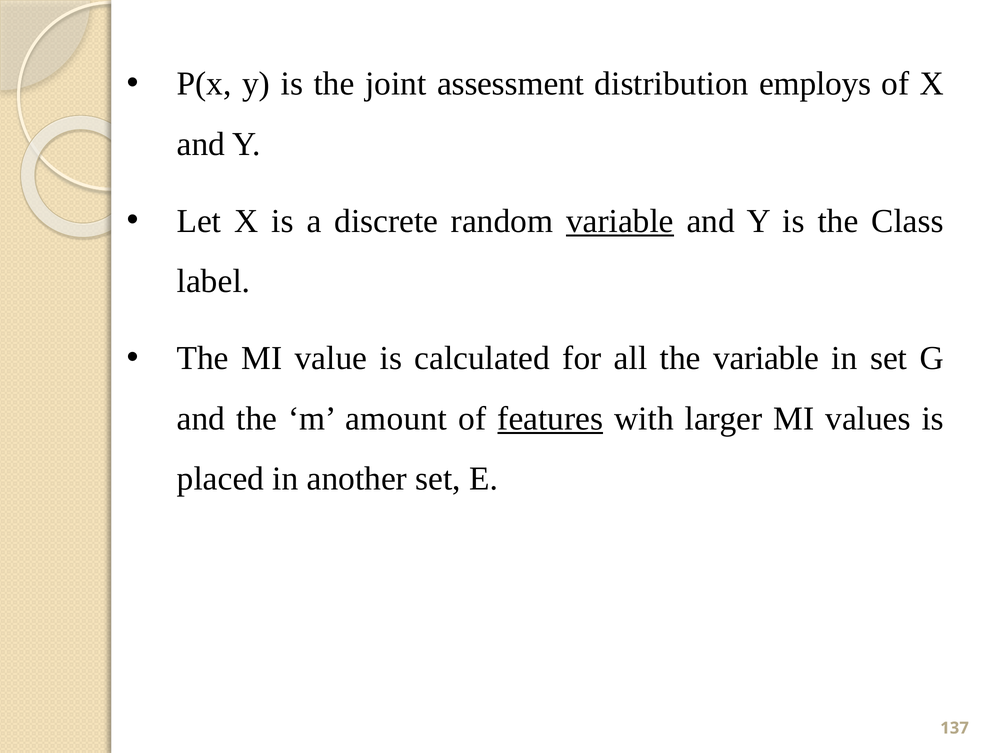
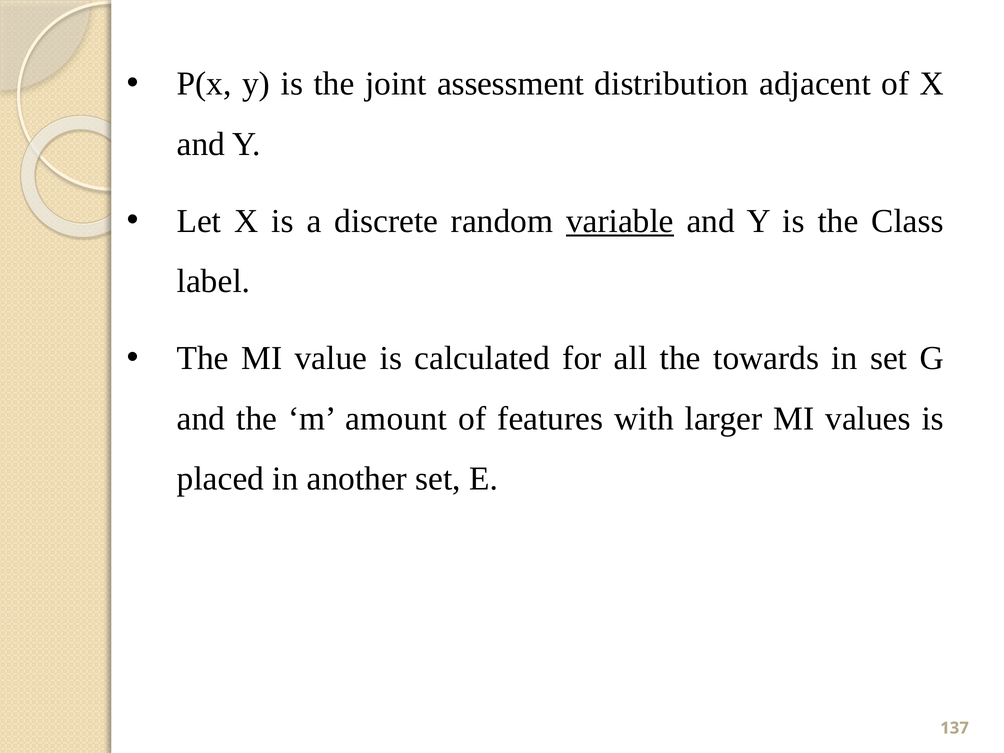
employs: employs -> adjacent (815, 84)
the variable: variable -> towards (766, 358)
features underline: present -> none (550, 419)
